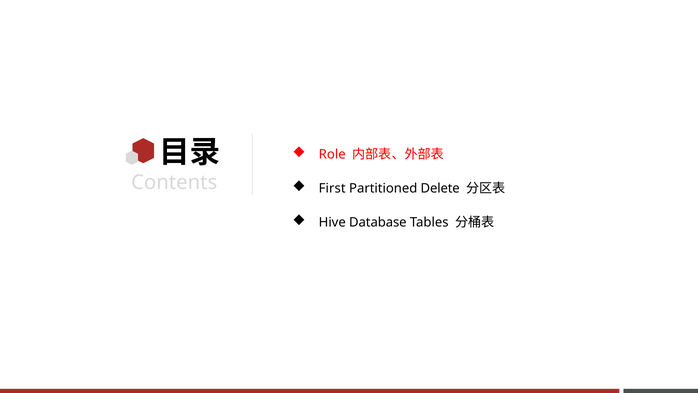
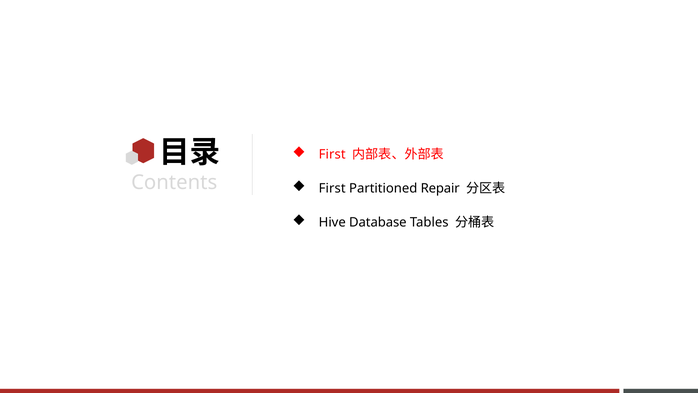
Role: Role -> First (332, 154)
Delete: Delete -> Repair (440, 188)
